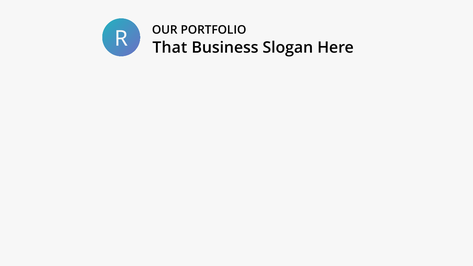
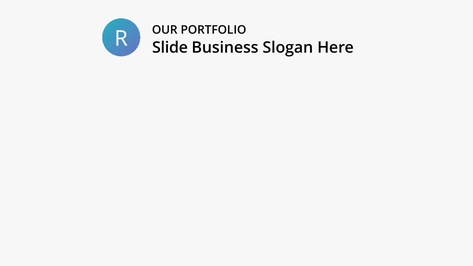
That: That -> Slide (170, 48)
